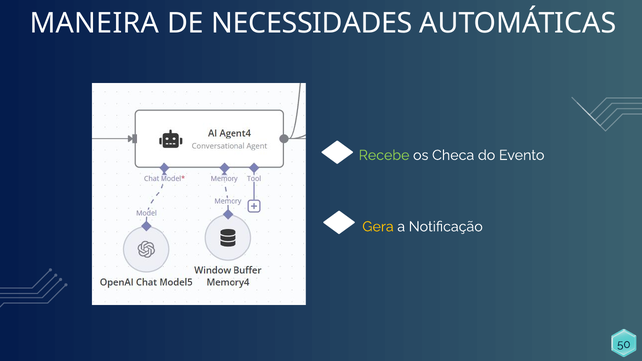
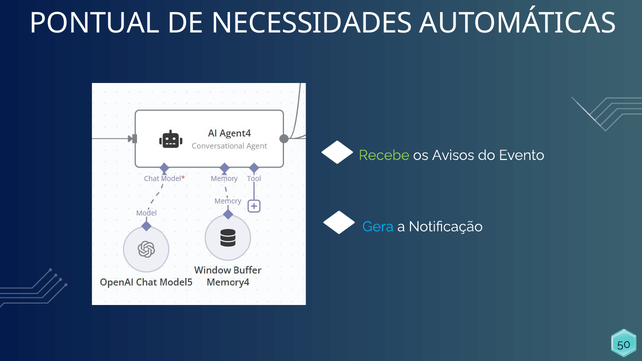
MANEIRA: MANEIRA -> PONTUAL (95, 23)
Checa: Checa -> Avisos (453, 155)
Gera colour: yellow -> light blue (378, 227)
